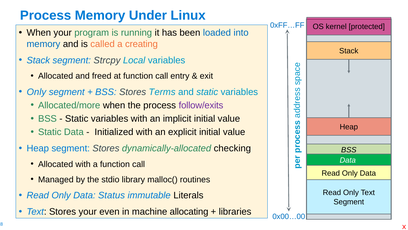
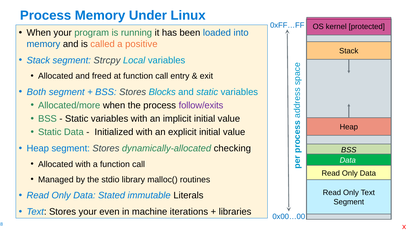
creating: creating -> positive (141, 44)
Only: Only -> Both (36, 92)
Terms: Terms -> Blocks (162, 92)
Status: Status -> Stated (112, 195)
allocating: allocating -> iterations (189, 211)
